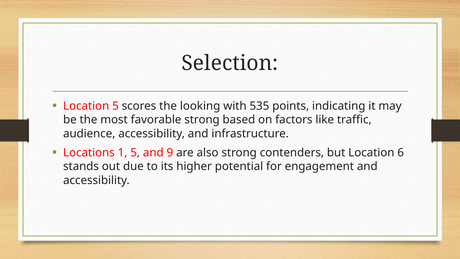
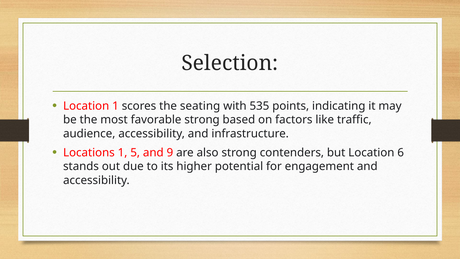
Location 5: 5 -> 1 (115, 106)
looking: looking -> seating (200, 106)
